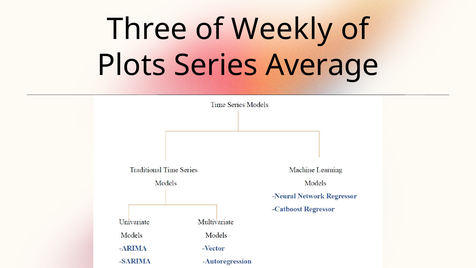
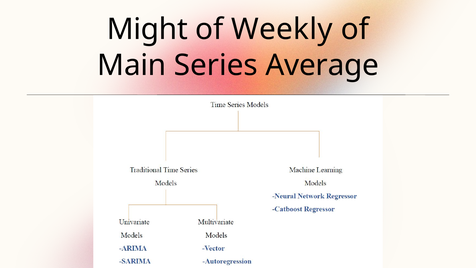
Three: Three -> Might (147, 29)
Plots: Plots -> Main (132, 65)
